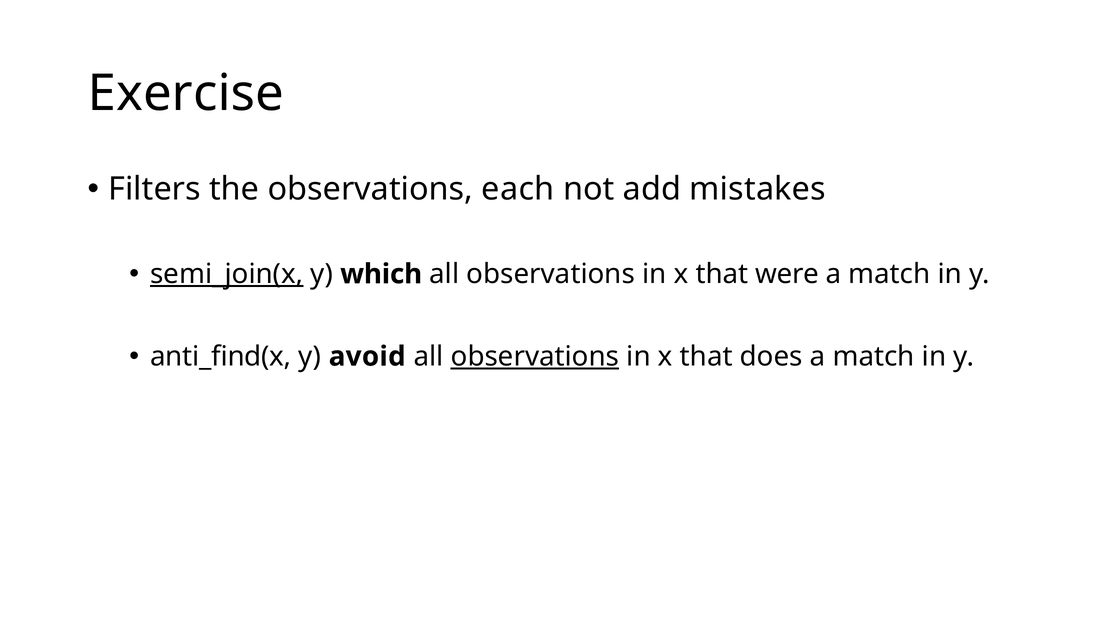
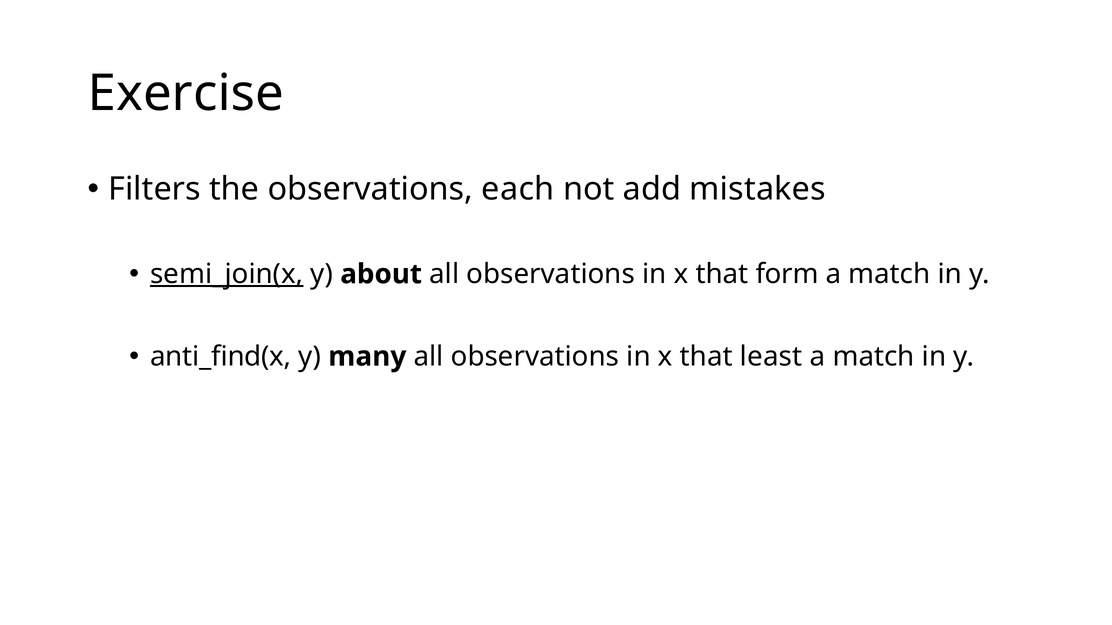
which: which -> about (381, 274)
were: were -> form (787, 274)
avoid: avoid -> many (367, 357)
observations underline: present -> none (535, 357)
does: does -> least (771, 357)
